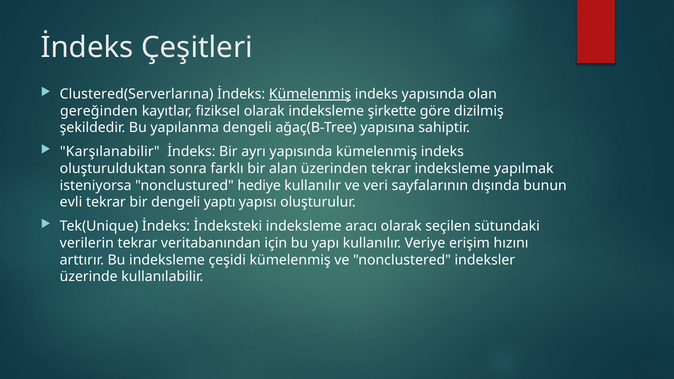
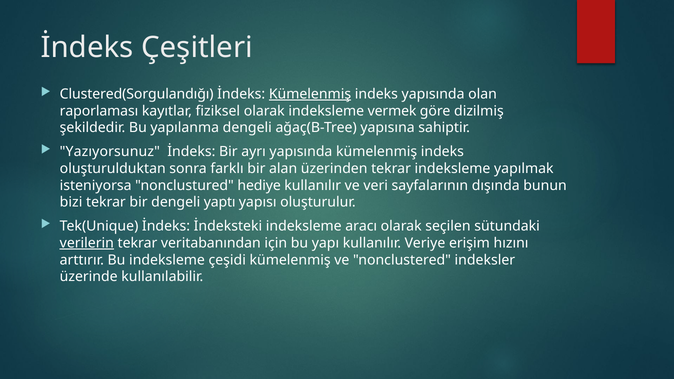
Clustered(Serverlarına: Clustered(Serverlarına -> Clustered(Sorgulandığı (137, 94)
gereğinden: gereğinden -> raporlaması (99, 111)
şirkette: şirkette -> vermek (392, 111)
Karşılanabilir: Karşılanabilir -> Yazıyorsunuz (110, 152)
evli: evli -> bizi (71, 202)
verilerin underline: none -> present (87, 243)
